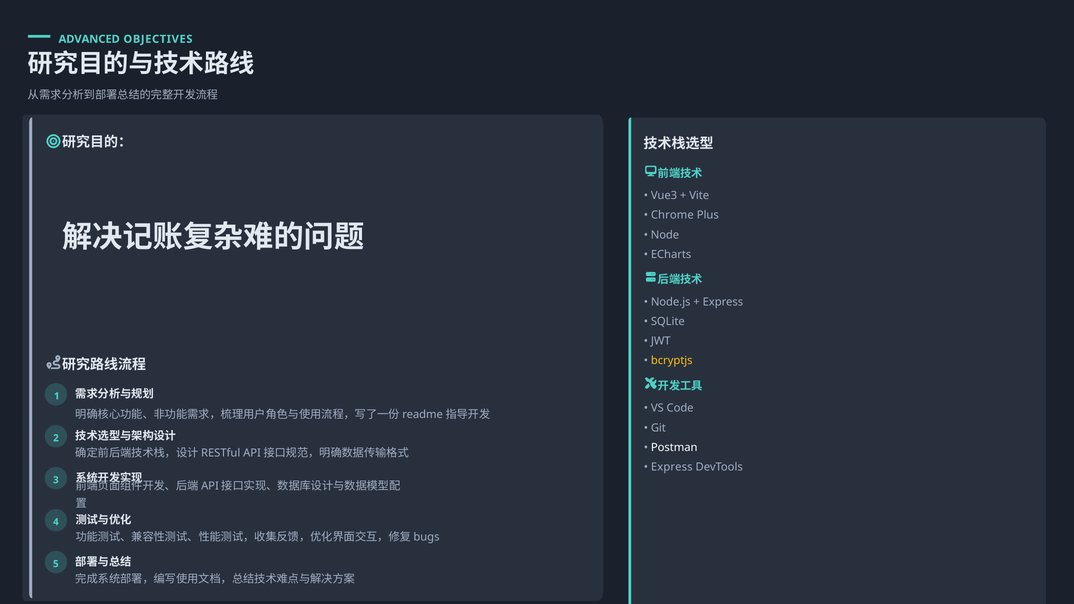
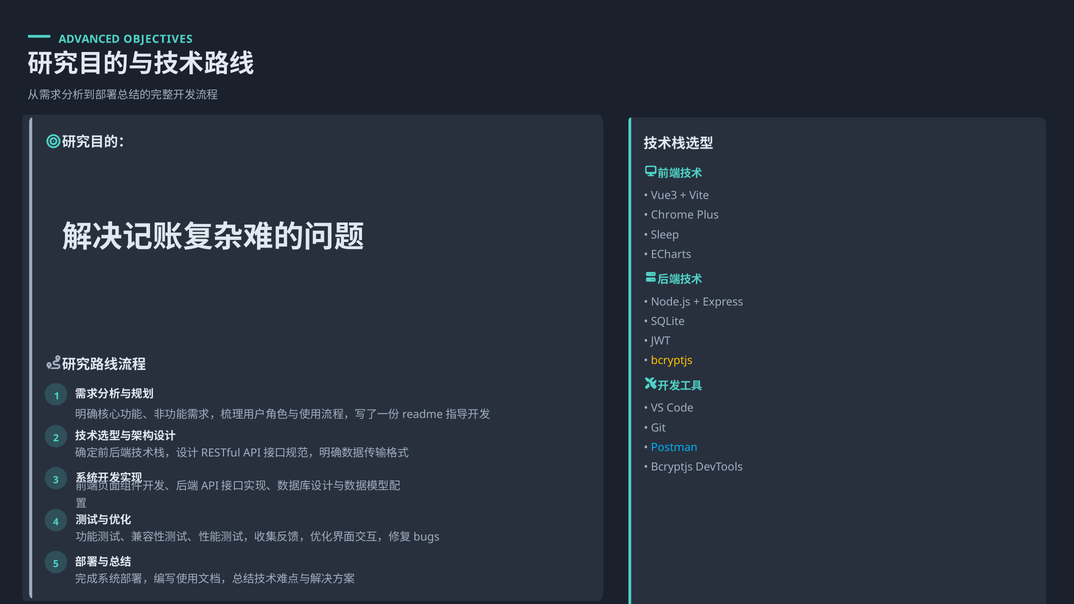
Node: Node -> Sleep (665, 235)
Postman colour: white -> light blue (674, 447)
Express: Express -> Bcryptjs (672, 467)
